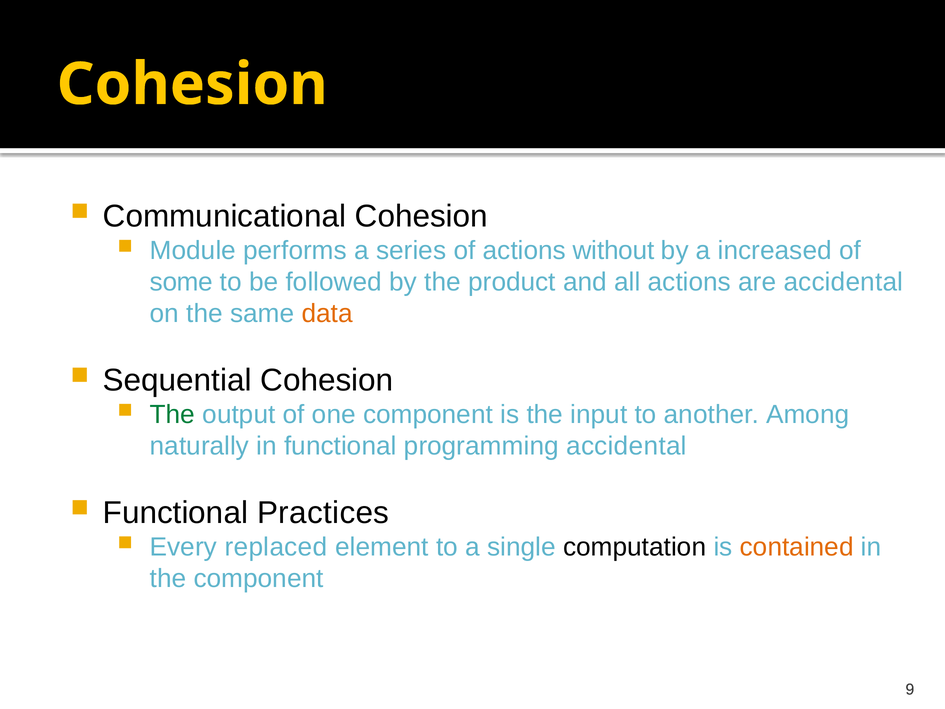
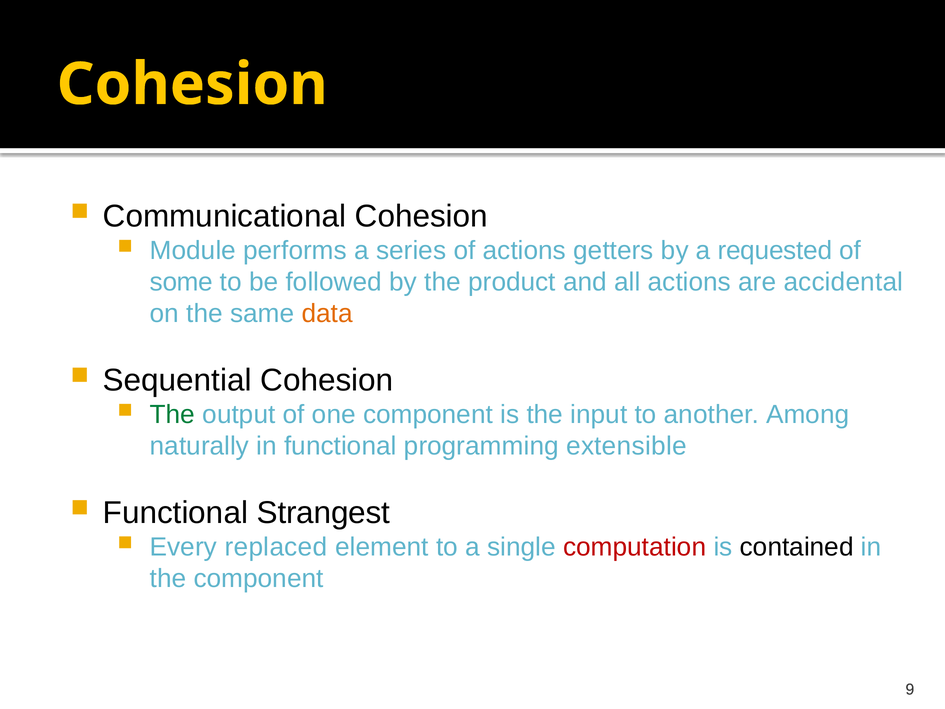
without: without -> getters (613, 251)
increased: increased -> requested (775, 251)
programming accidental: accidental -> extensible (626, 446)
Practices: Practices -> Strangest (323, 513)
computation colour: black -> red (635, 547)
contained colour: orange -> black (797, 547)
